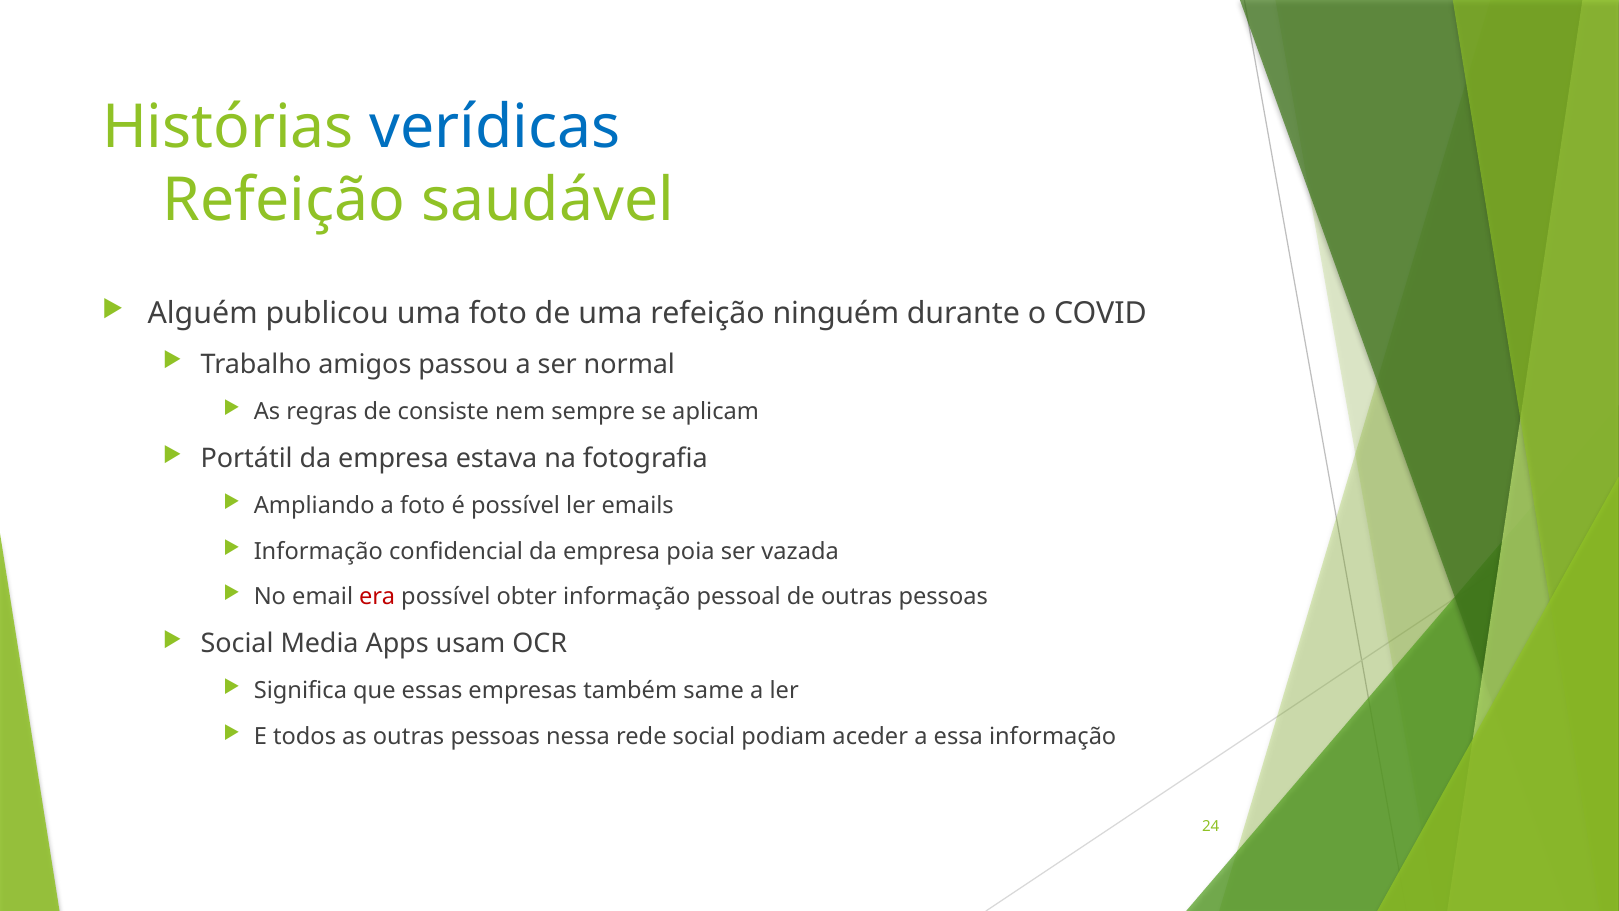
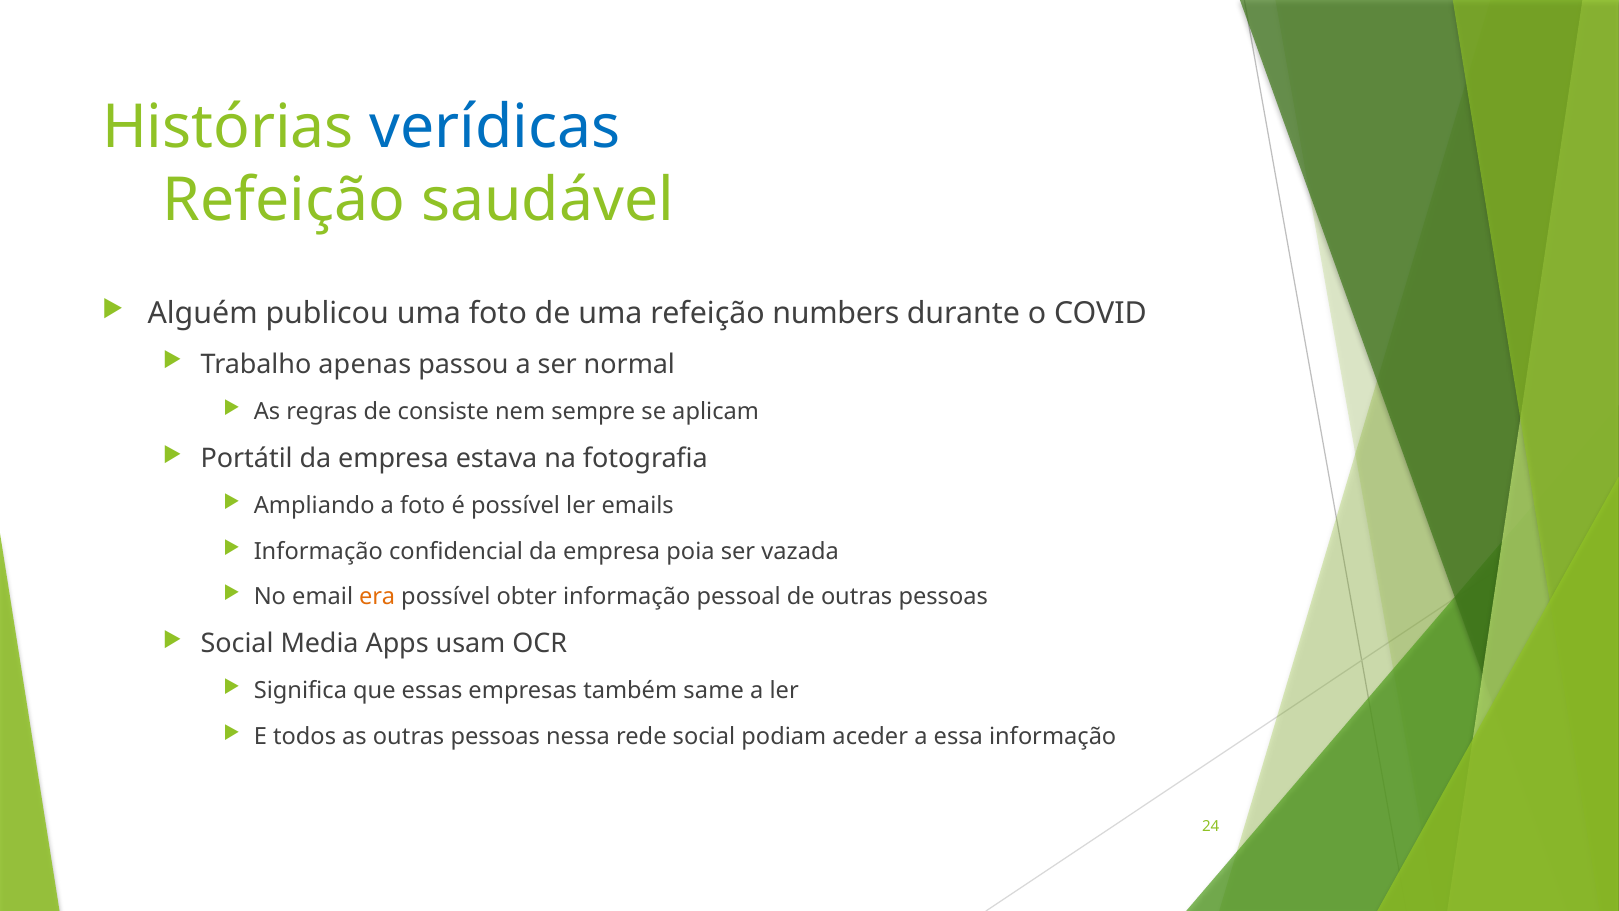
ninguém: ninguém -> numbers (836, 313)
amigos: amigos -> apenas (365, 364)
era colour: red -> orange (377, 596)
